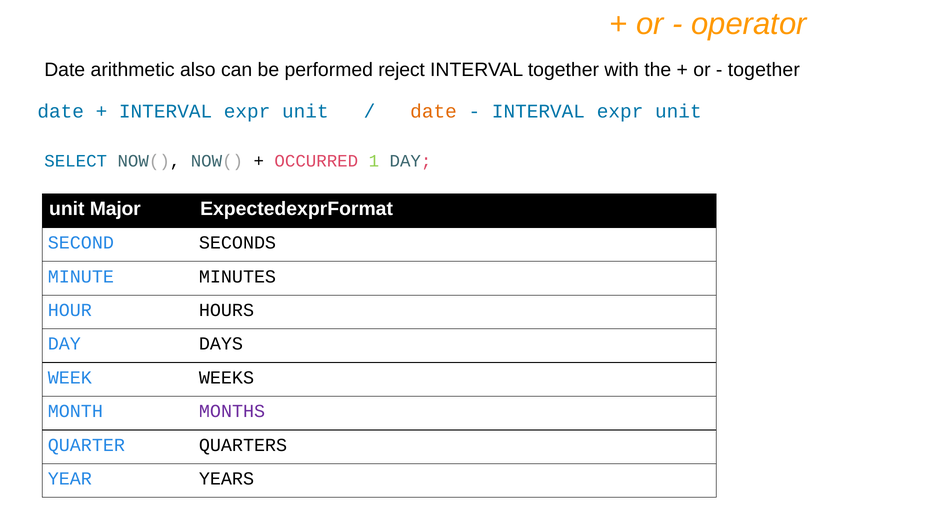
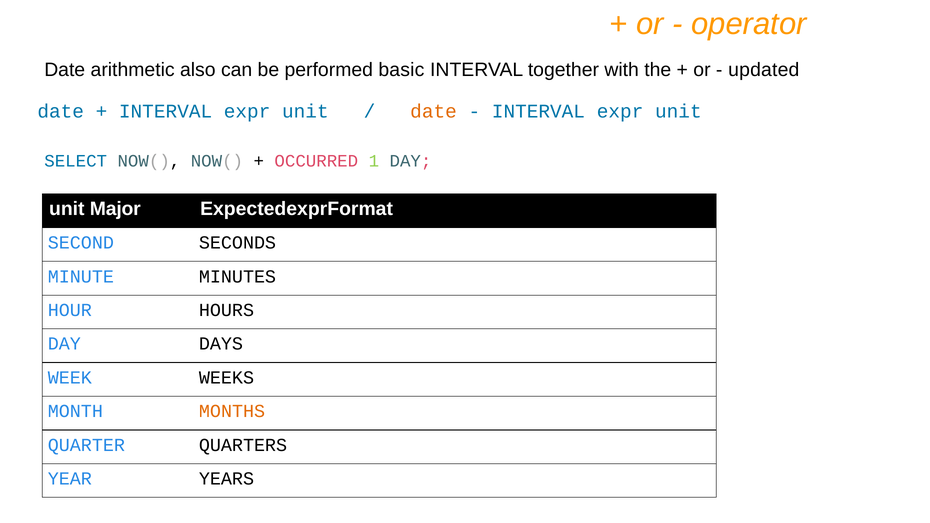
reject: reject -> basic (401, 70)
together: together -> updated (764, 70)
MONTHS colour: purple -> orange (232, 411)
